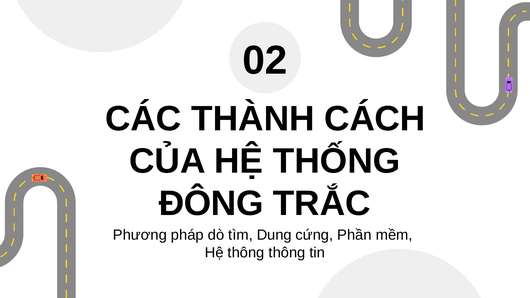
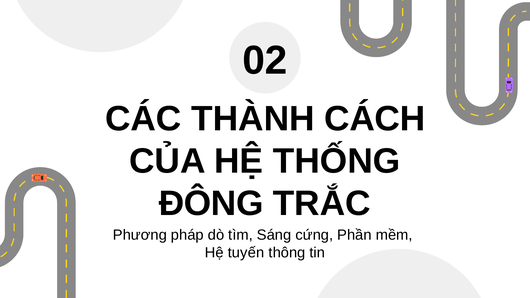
Dung: Dung -> Sáng (274, 235)
Hệ thông: thông -> tuyến (246, 253)
